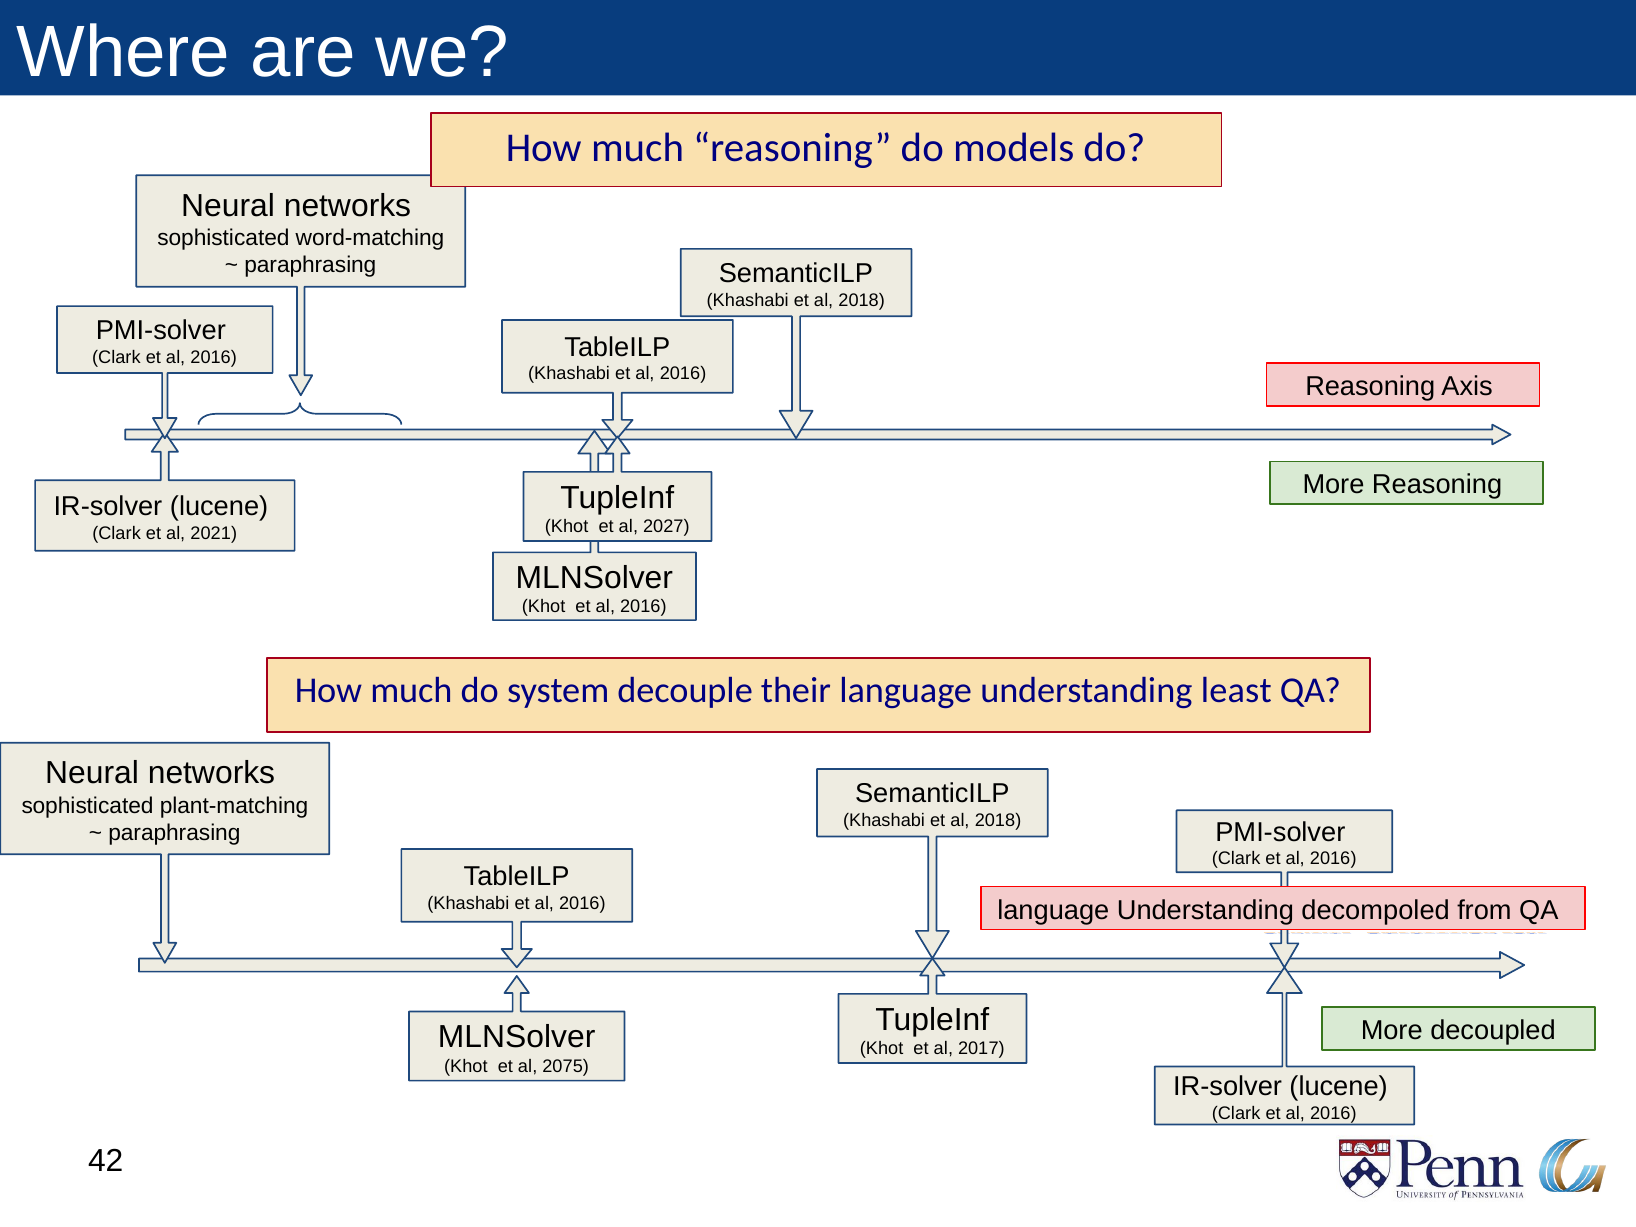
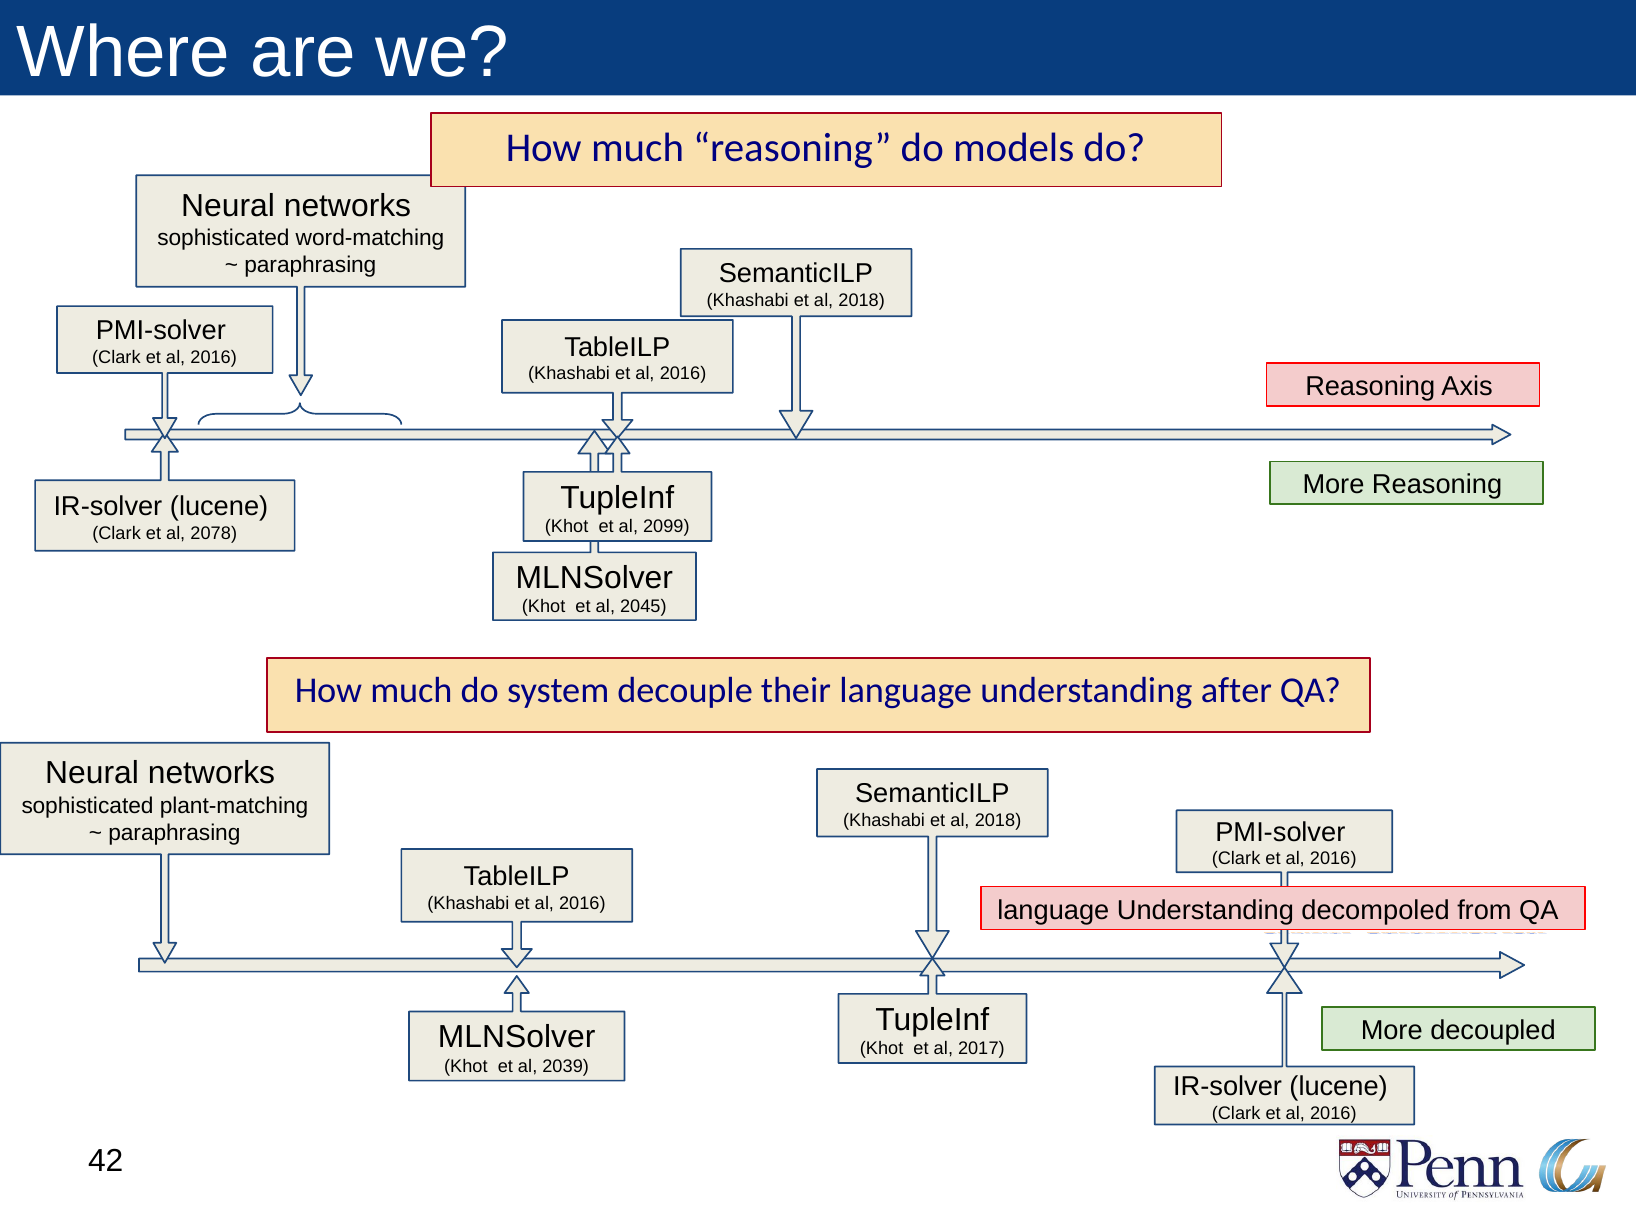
2027: 2027 -> 2099 (666, 527)
2021: 2021 -> 2078 (214, 533)
Khot et al 2016: 2016 -> 2045 (643, 607)
least: least -> after (1236, 691)
2075: 2075 -> 2039 (566, 1066)
